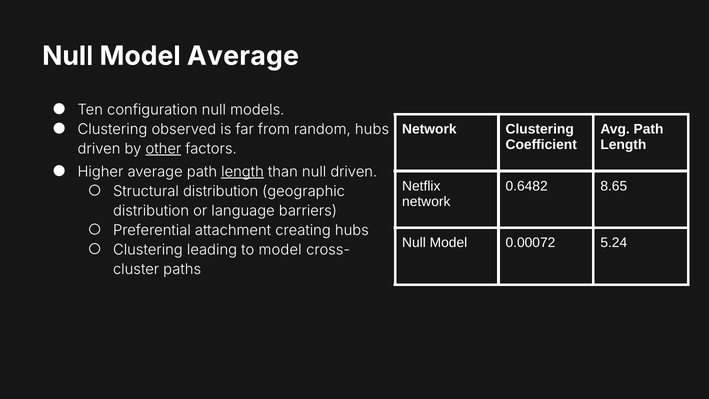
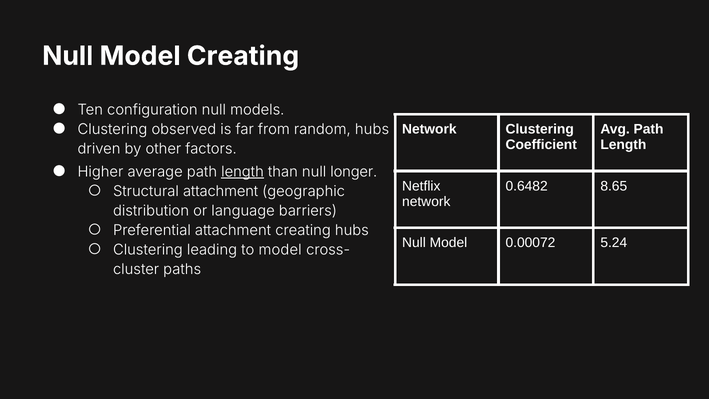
Model Average: Average -> Creating (243, 56)
other underline: present -> none (163, 149)
null driven: driven -> longer (354, 172)
Structural distribution: distribution -> attachment (221, 191)
